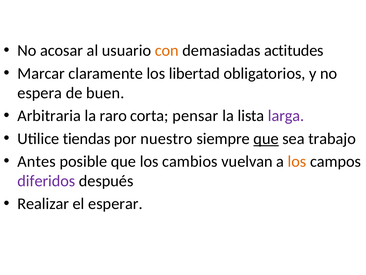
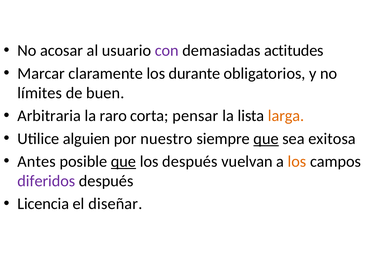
con colour: orange -> purple (167, 51)
libertad: libertad -> durante (194, 73)
espera: espera -> límites (40, 93)
larga colour: purple -> orange (286, 116)
tiendas: tiendas -> alguien (87, 138)
trabajo: trabajo -> exitosa (332, 138)
que underline: none -> present (123, 161)
los cambios: cambios -> después (190, 161)
Realizar: Realizar -> Licencia (43, 203)
esperar: esperar -> diseñar (115, 203)
